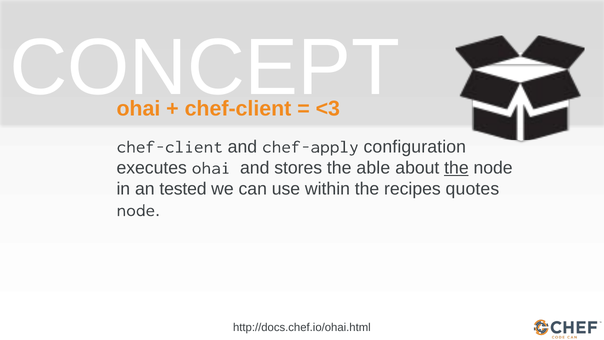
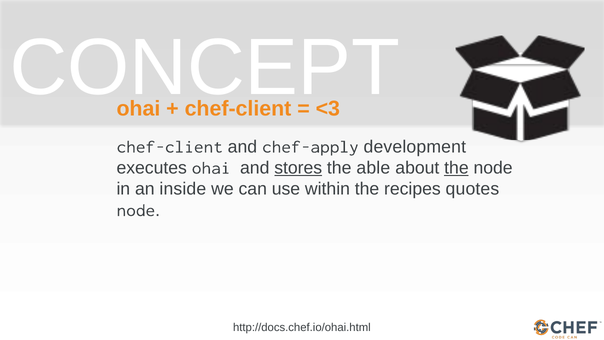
configuration: configuration -> development (415, 147)
stores underline: none -> present (298, 168)
tested: tested -> inside (183, 189)
